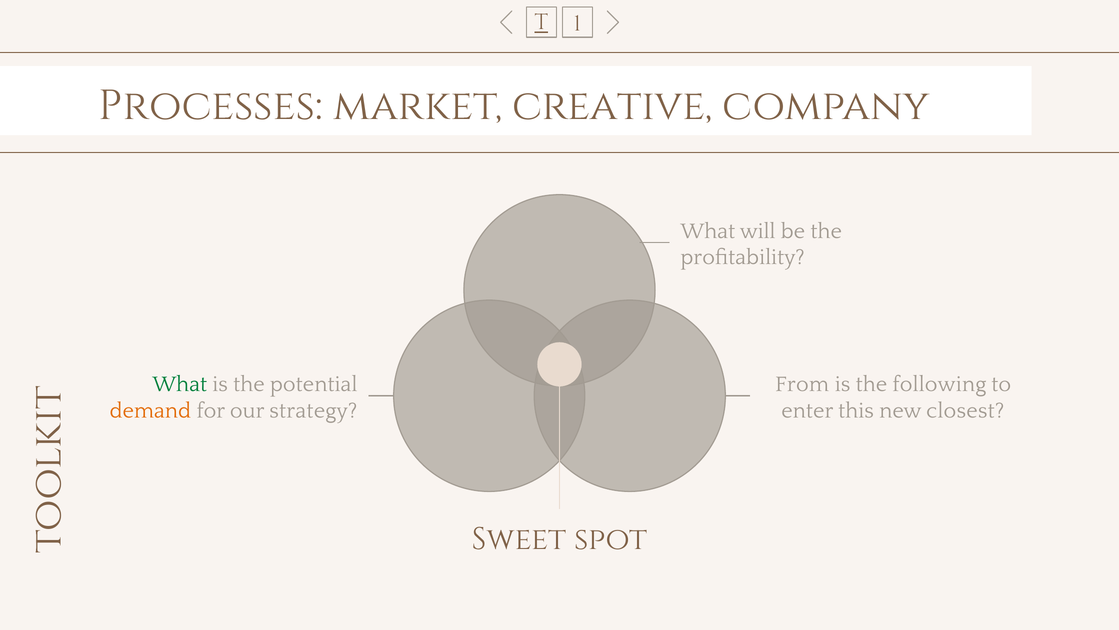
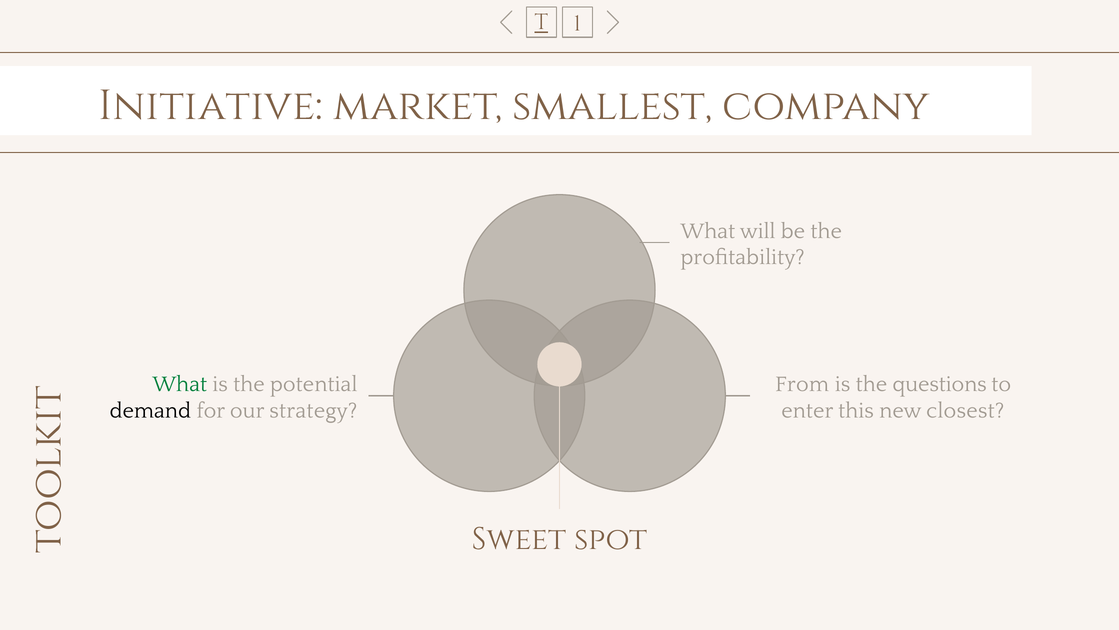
Processes: Processes -> Initiative (211, 105)
creative: creative -> smallest (612, 105)
following: following -> questions (940, 384)
demand colour: orange -> black (150, 410)
